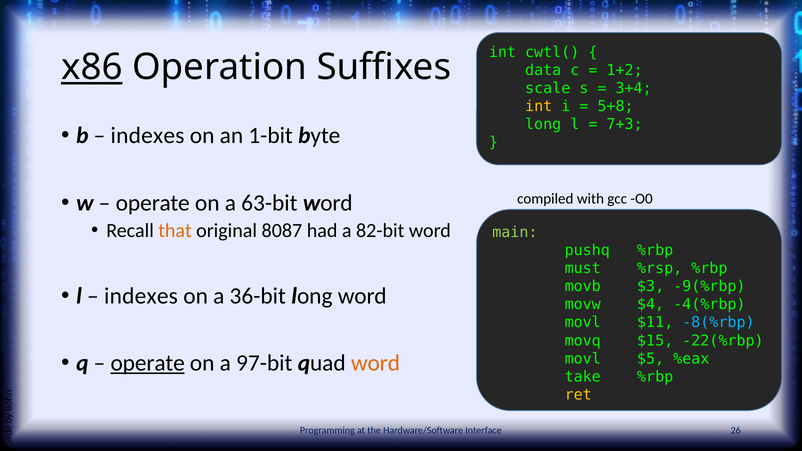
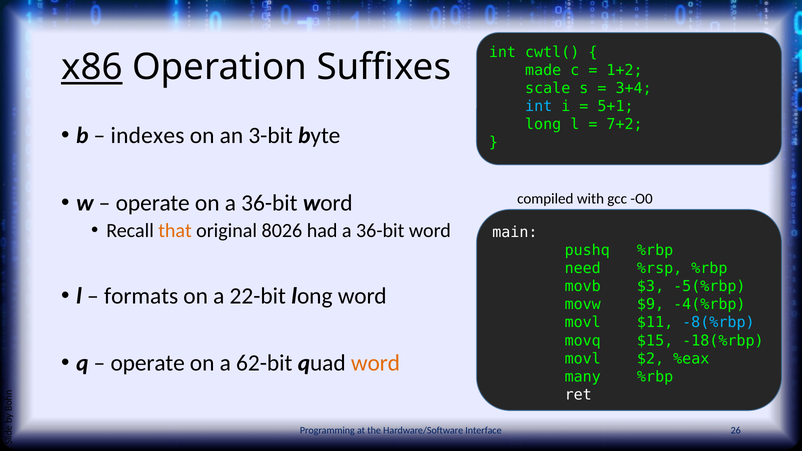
data: data -> made (543, 70)
int colour: yellow -> light blue (539, 106)
5+8: 5+8 -> 5+1 (616, 106)
7+3: 7+3 -> 7+2 (625, 124)
1-bit: 1-bit -> 3-bit (271, 136)
on a 63-bit: 63-bit -> 36-bit (269, 203)
8087: 8087 -> 8026 (282, 230)
had a 82-bit: 82-bit -> 36-bit (380, 230)
main colour: light green -> white (515, 232)
must: must -> need (583, 268)
-9(%rbp: -9(%rbp -> -5(%rbp (709, 287)
indexes: indexes -> formats (141, 296)
36-bit: 36-bit -> 22-bit (258, 296)
$4: $4 -> $9 (651, 305)
-22(%rbp: -22(%rbp -> -18(%rbp (723, 341)
operate underline: present -> none (148, 363)
97-bit: 97-bit -> 62-bit (264, 363)
$5: $5 -> $2 (651, 359)
take: take -> many (583, 377)
ret colour: yellow -> white (578, 395)
